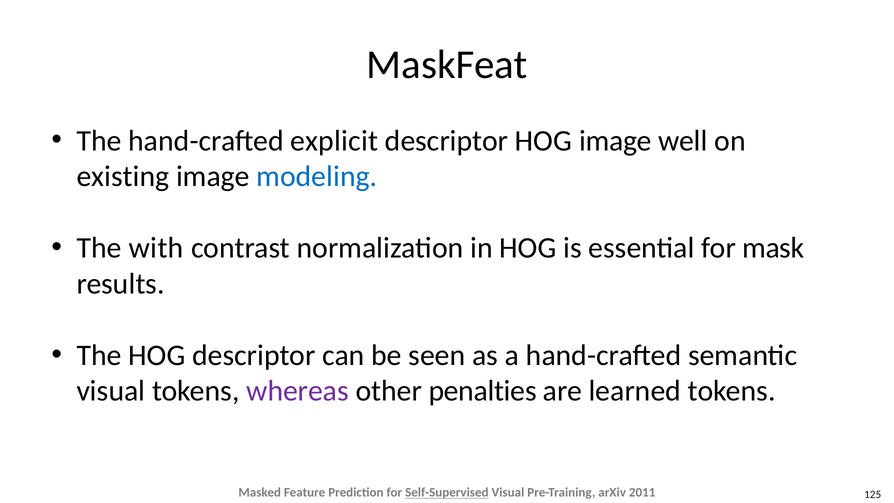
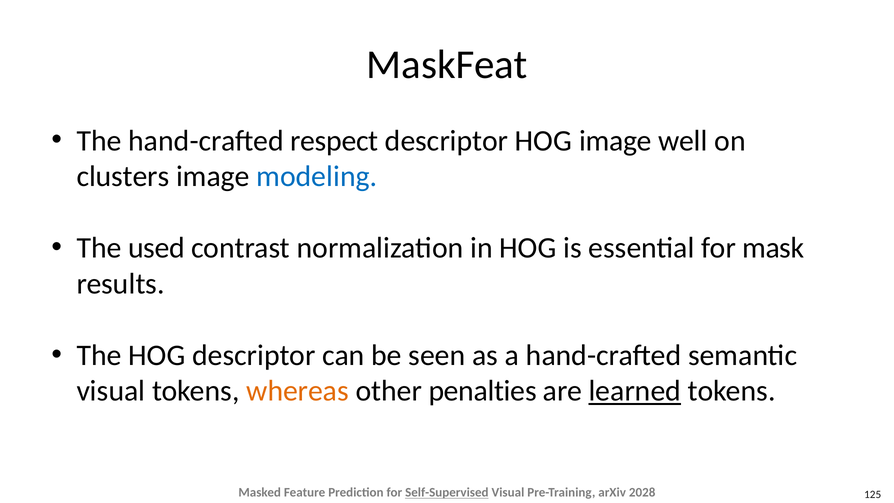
explicit: explicit -> respect (334, 141)
existing: existing -> clusters (123, 176)
with: with -> used (156, 248)
whereas colour: purple -> orange (298, 391)
learned underline: none -> present (635, 391)
2011: 2011 -> 2028 (642, 492)
